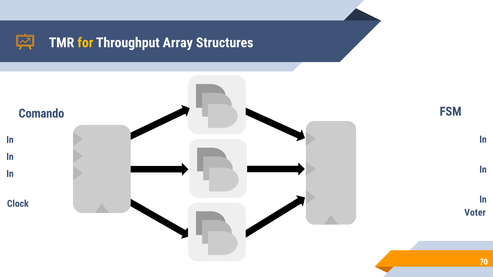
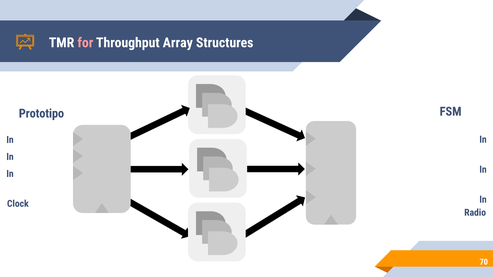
for colour: yellow -> pink (85, 43)
Comando: Comando -> Prototipo (41, 114)
Voter: Voter -> Radio (475, 213)
